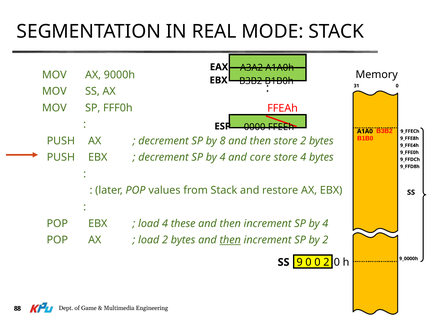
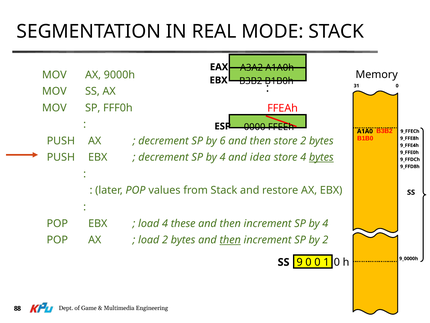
8: 8 -> 6 (223, 141)
core: core -> idea (260, 157)
bytes underline: none -> present (321, 157)
0 2: 2 -> 1 (326, 262)
